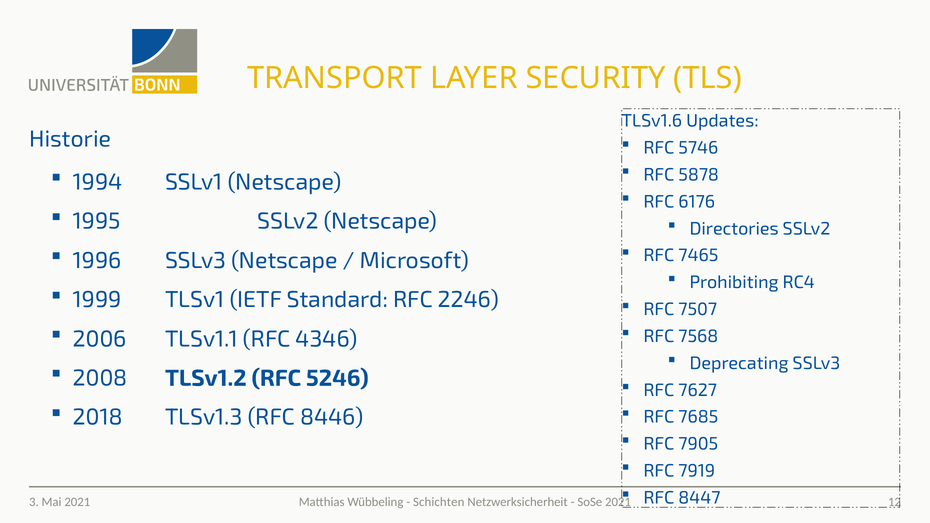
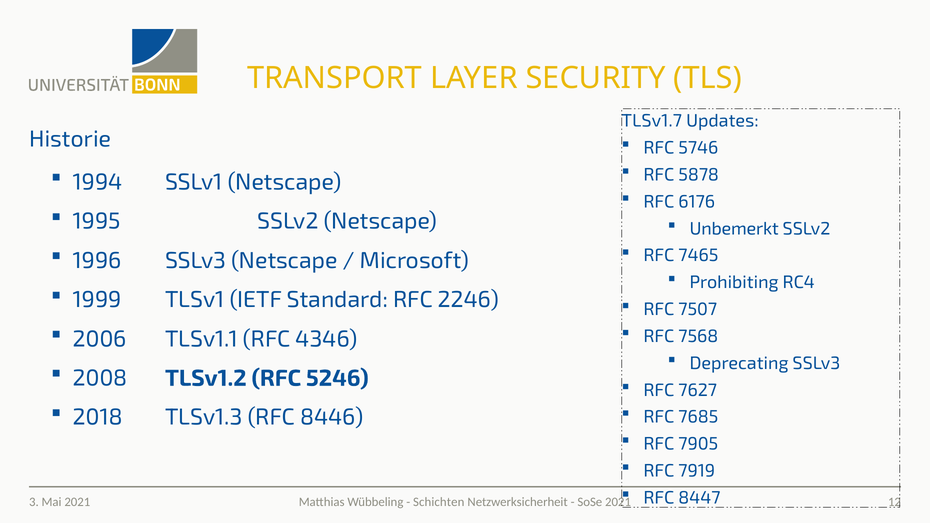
TLSv1.6: TLSv1.6 -> TLSv1.7 (652, 121)
Directories: Directories -> Unbemerkt (734, 229)
